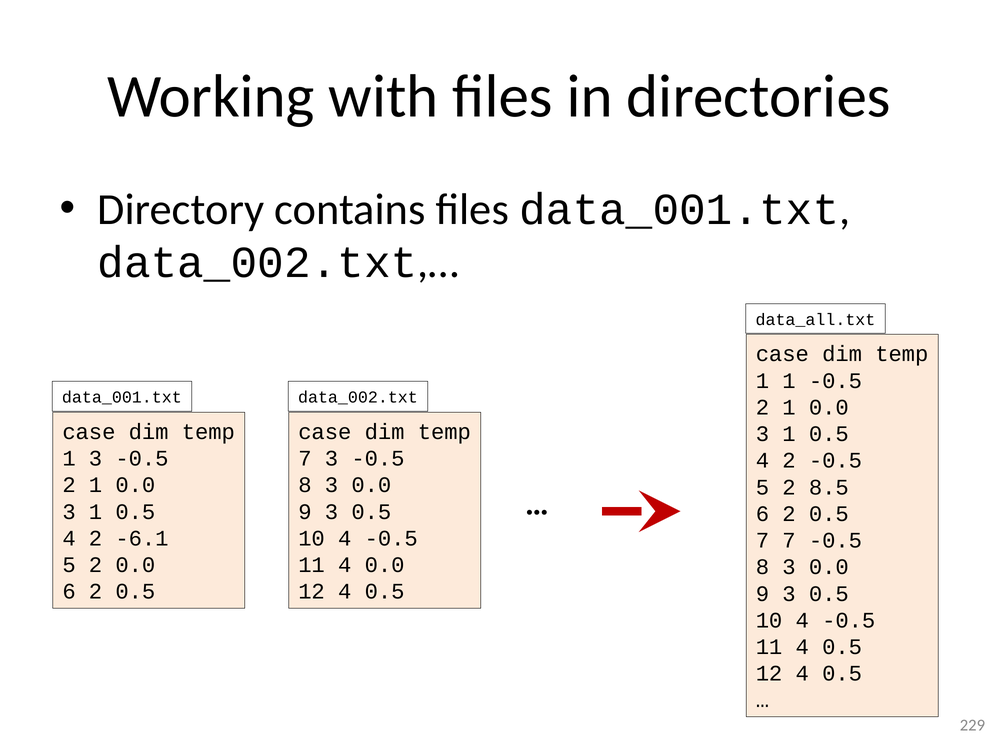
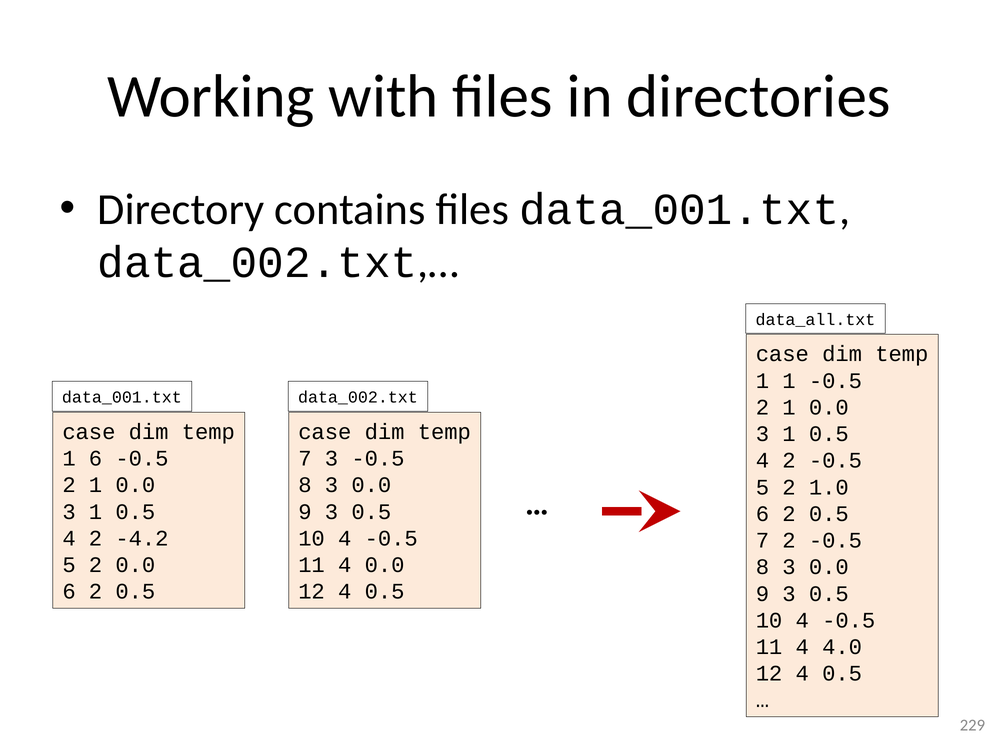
1 3: 3 -> 6 (95, 459)
8.5: 8.5 -> 1.0 (829, 487)
-6.1: -6.1 -> -4.2 (142, 539)
7 7: 7 -> 2 (789, 541)
11 4 0.5: 0.5 -> 4.0 (842, 647)
